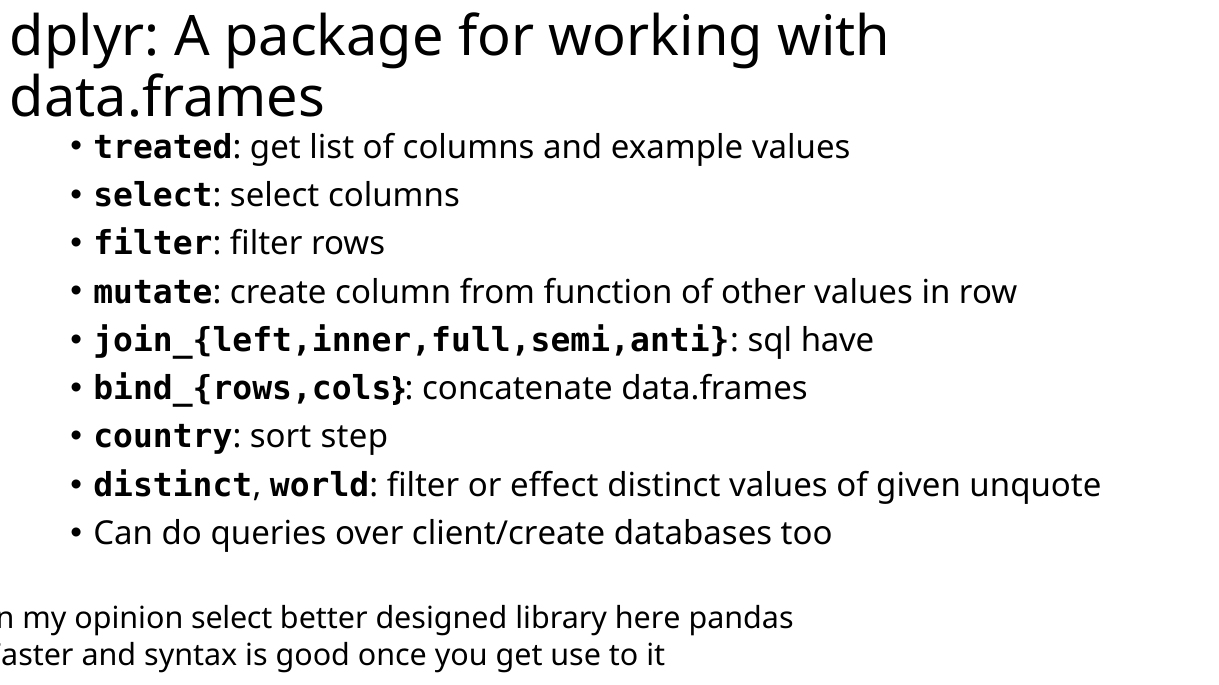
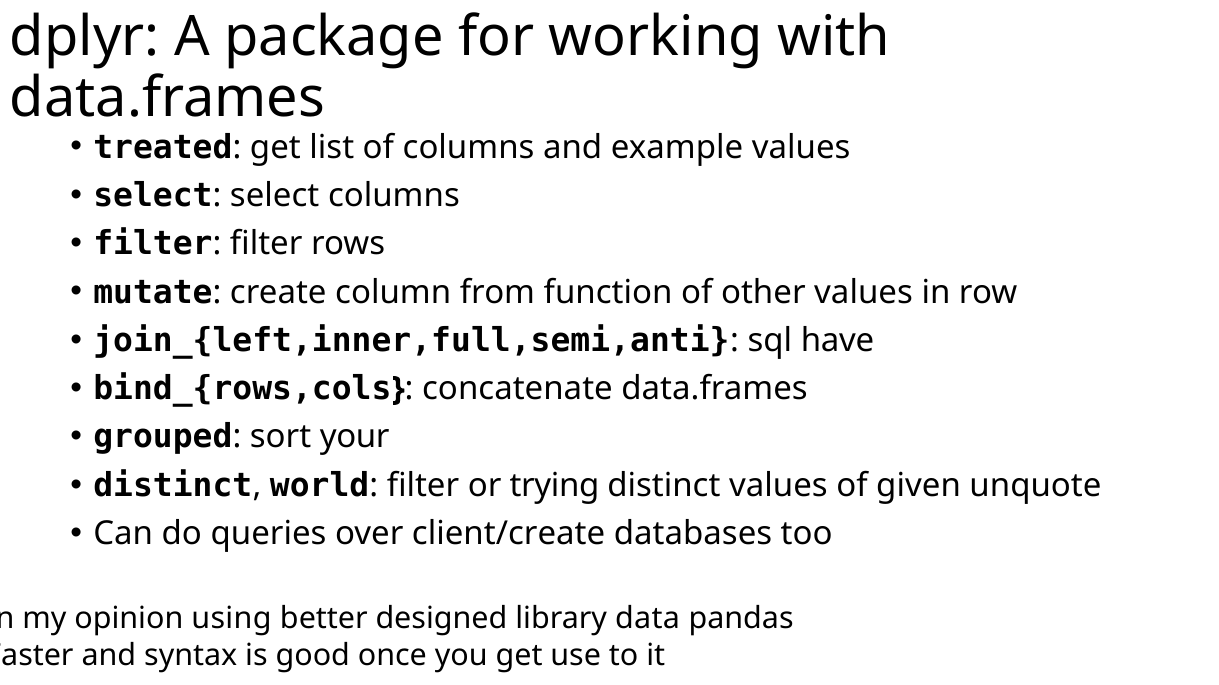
country: country -> grouped (163, 438)
step: step -> your (355, 438)
effect: effect -> trying (555, 486)
opinion select: select -> using (231, 619)
here: here -> data (648, 619)
